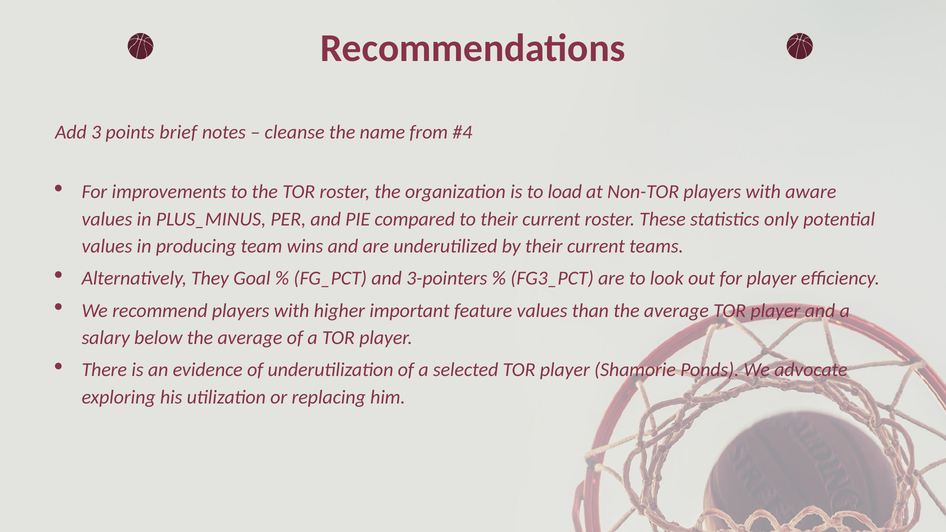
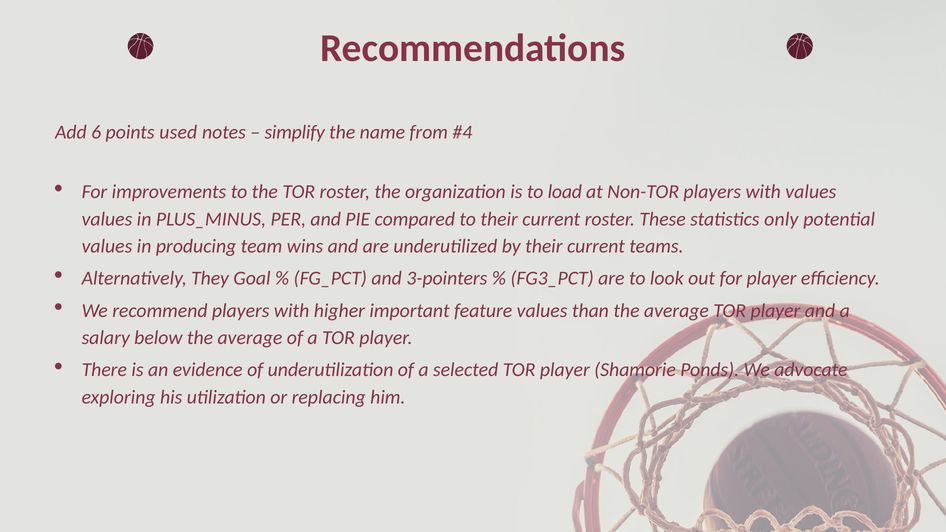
3: 3 -> 6 (96, 132)
brief: brief -> used (178, 132)
cleanse: cleanse -> simplify (295, 132)
with aware: aware -> values (811, 192)
